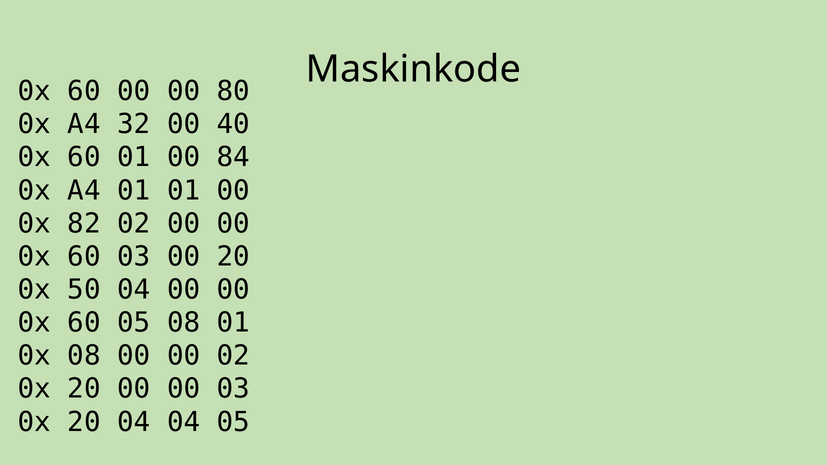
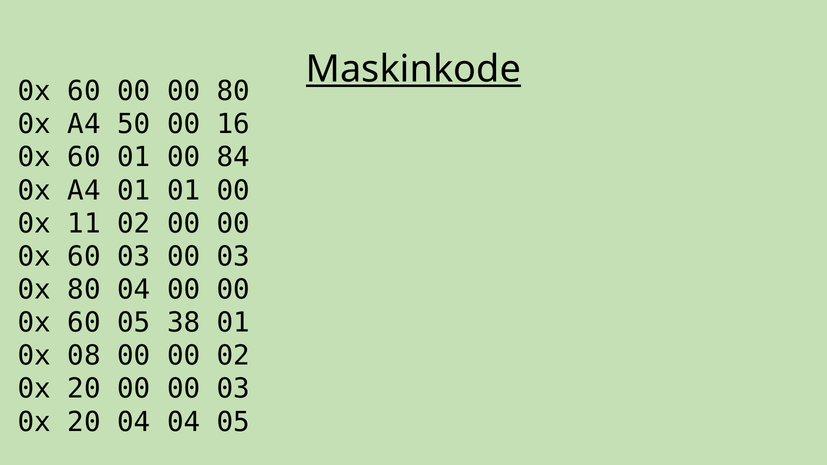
Maskinkode underline: none -> present (413, 69)
32: 32 -> 50 (134, 124)
40: 40 -> 16 (233, 124)
82: 82 -> 11 (84, 224)
03 00 20: 20 -> 03 (233, 257)
0x 50: 50 -> 80 (84, 290)
05 08: 08 -> 38 (184, 323)
